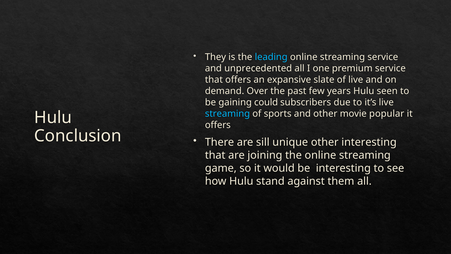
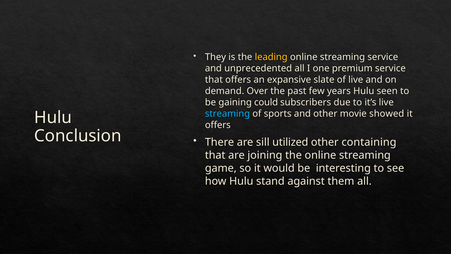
leading colour: light blue -> yellow (271, 57)
popular: popular -> showed (387, 114)
unique: unique -> utilized (290, 142)
other interesting: interesting -> containing (369, 142)
